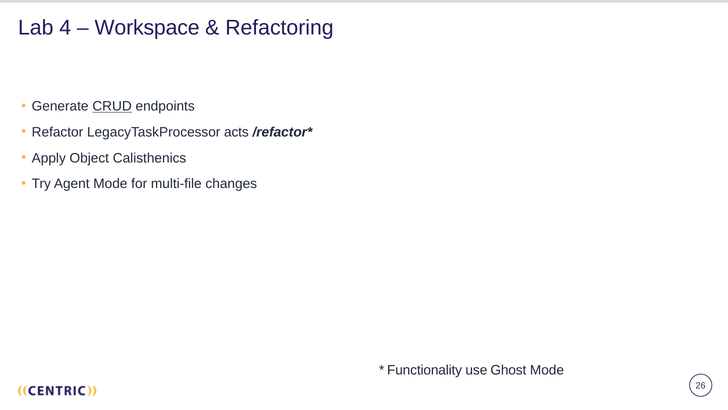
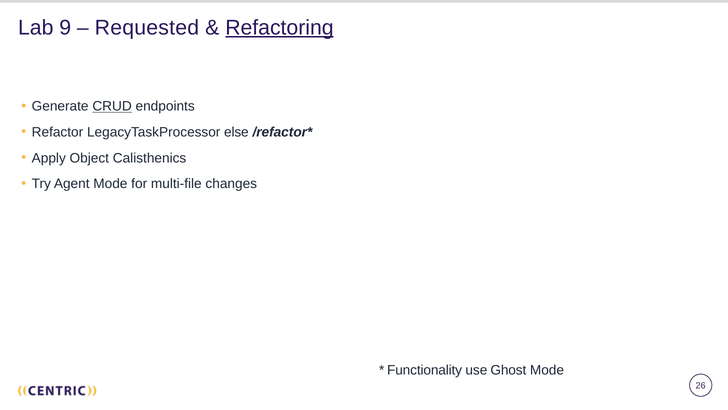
4: 4 -> 9 (65, 28)
Workspace: Workspace -> Requested (147, 28)
Refactoring underline: none -> present (279, 28)
acts: acts -> else (236, 132)
